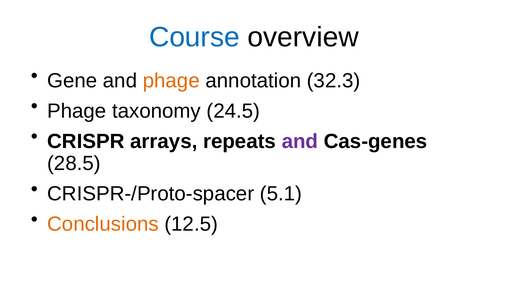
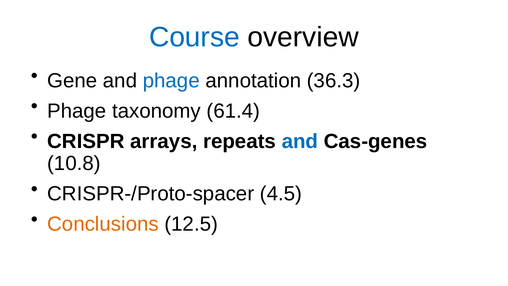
phage colour: orange -> blue (171, 81)
32.3: 32.3 -> 36.3 (334, 81)
24.5: 24.5 -> 61.4 (233, 111)
and colour: purple -> blue (300, 141)
28.5: 28.5 -> 10.8 (74, 163)
5.1: 5.1 -> 4.5 (281, 194)
